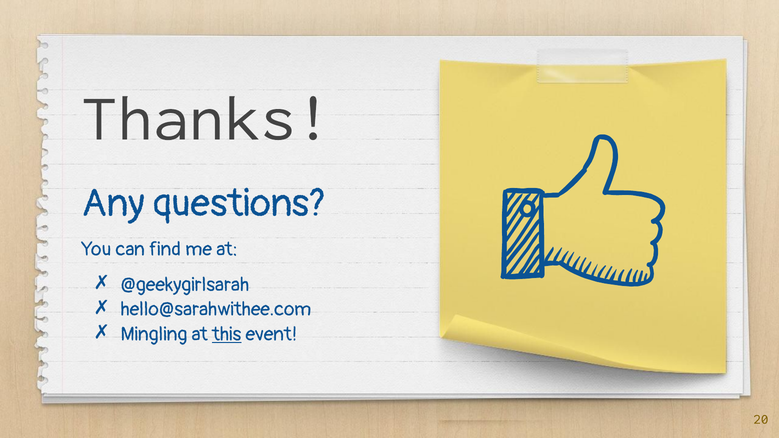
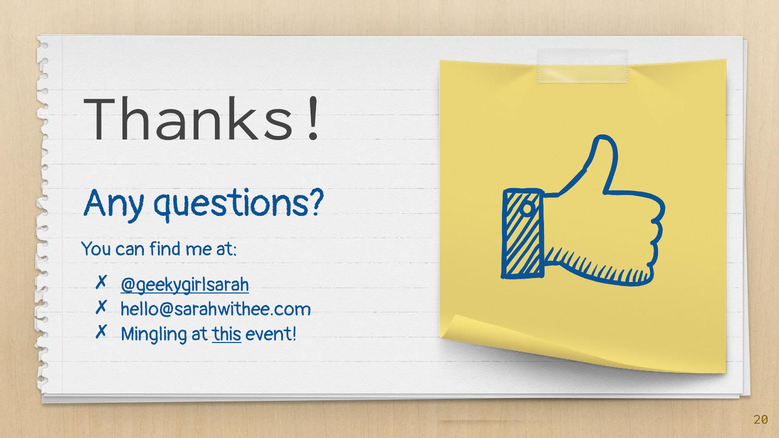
@geekygirlsarah underline: none -> present (185, 285)
